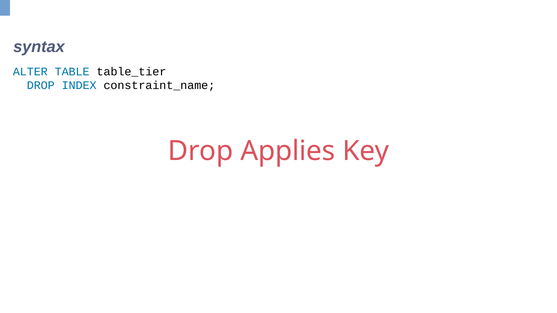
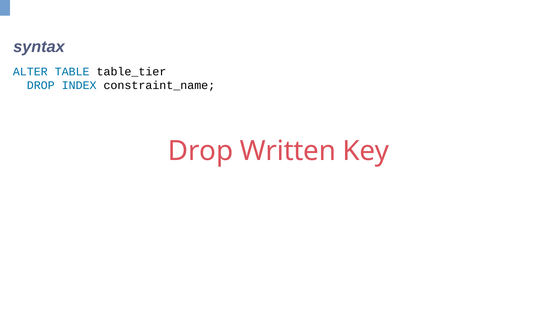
Applies: Applies -> Written (288, 151)
